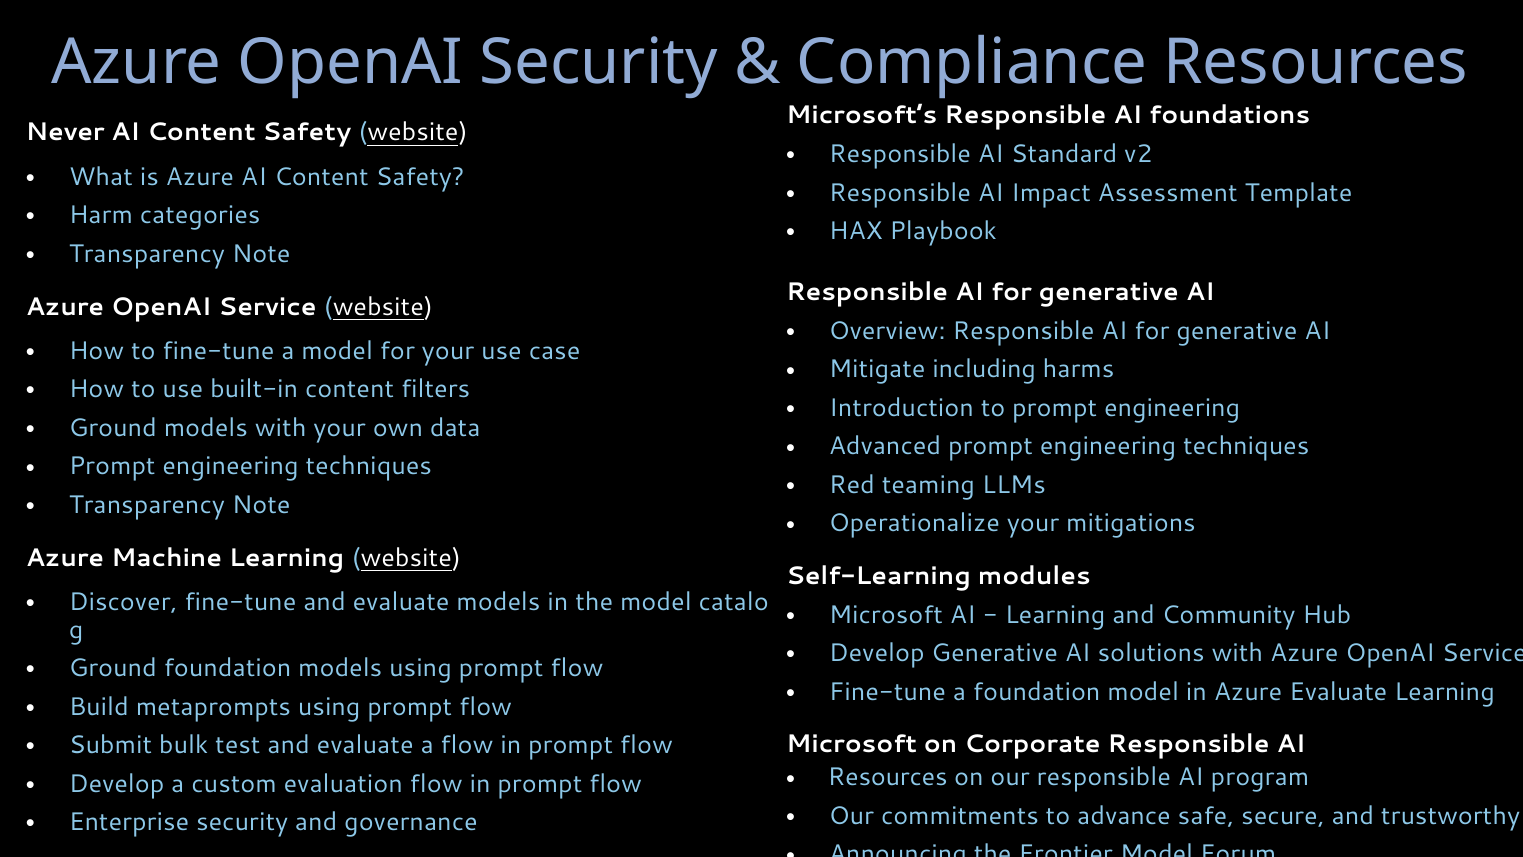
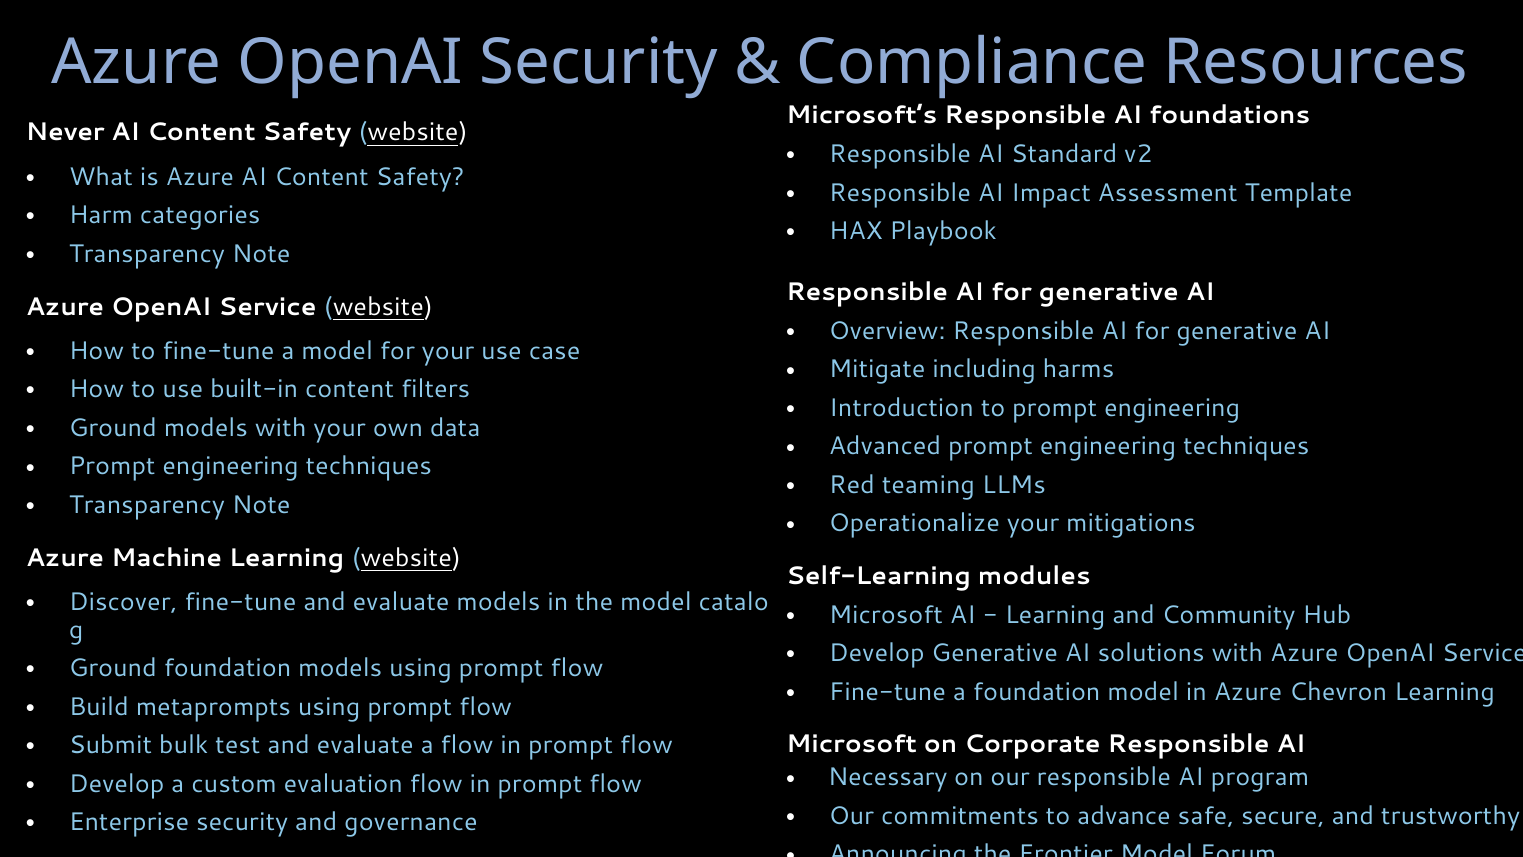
Azure Evaluate: Evaluate -> Chevron (1338, 692)
Resources: Resources -> Necessary (888, 777)
